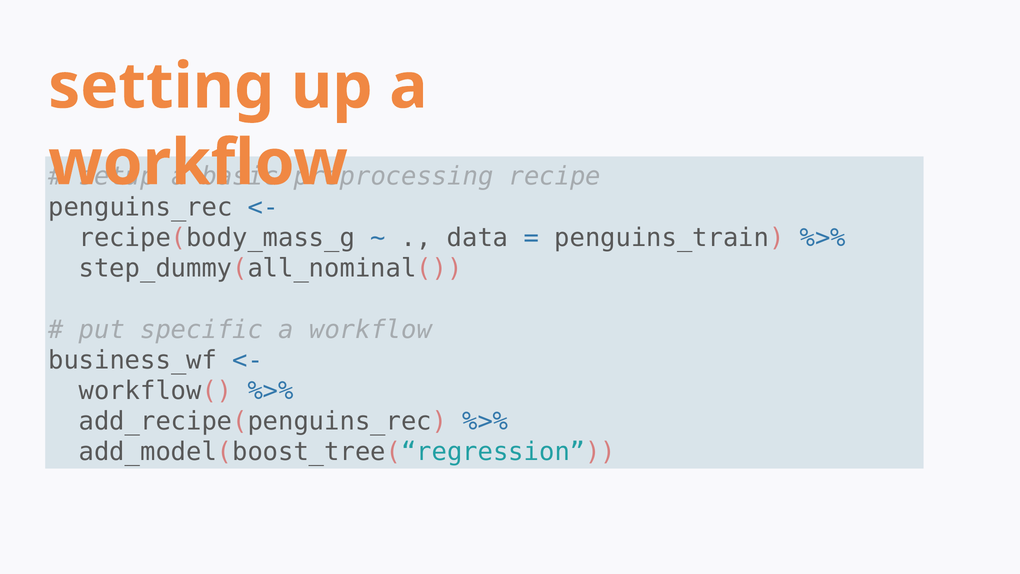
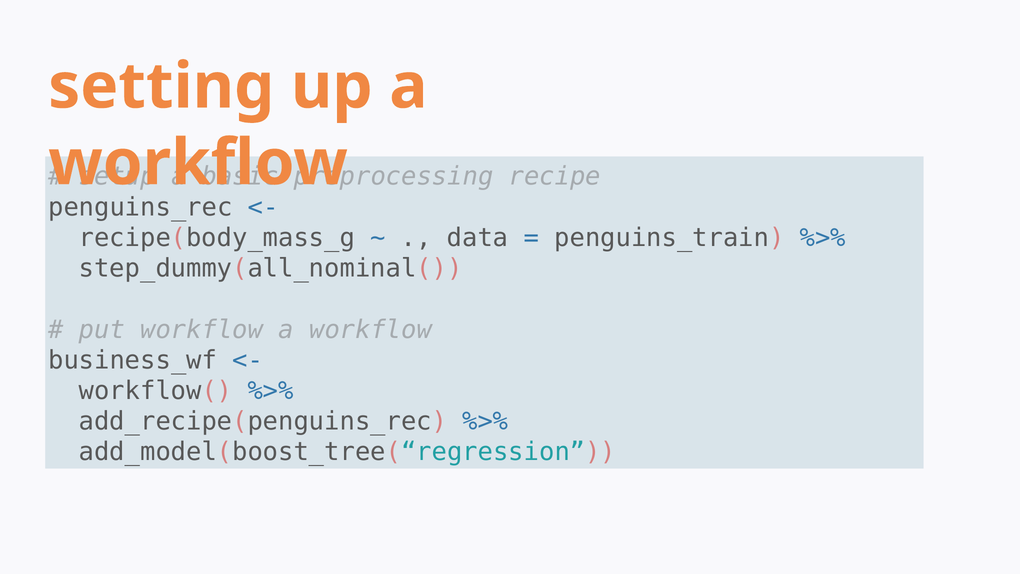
put specific: specific -> workflow (202, 329)
